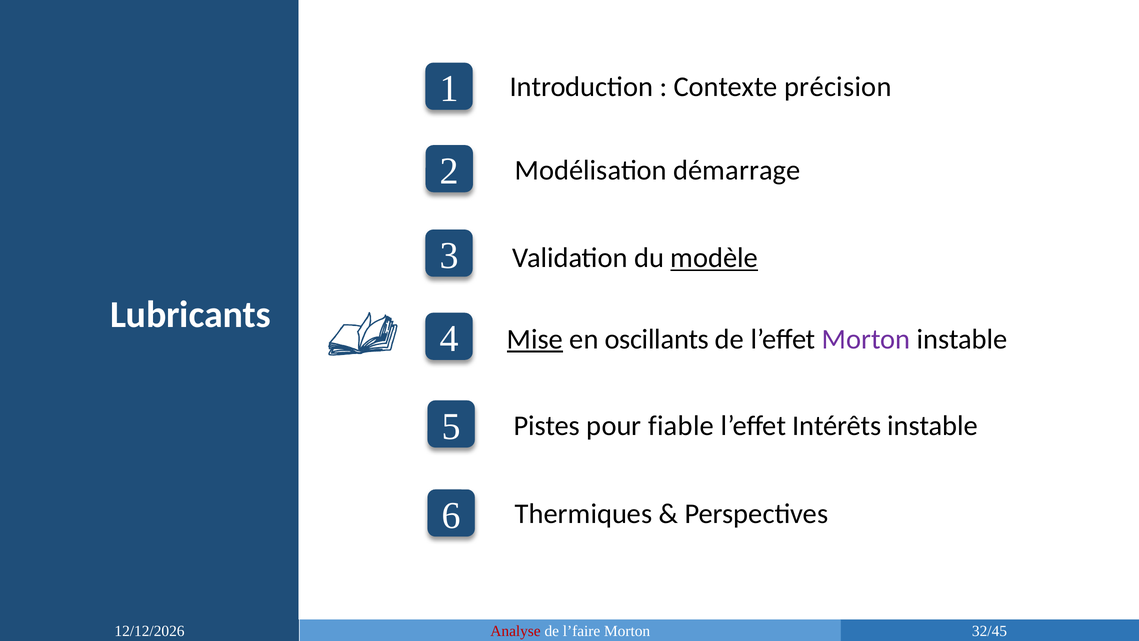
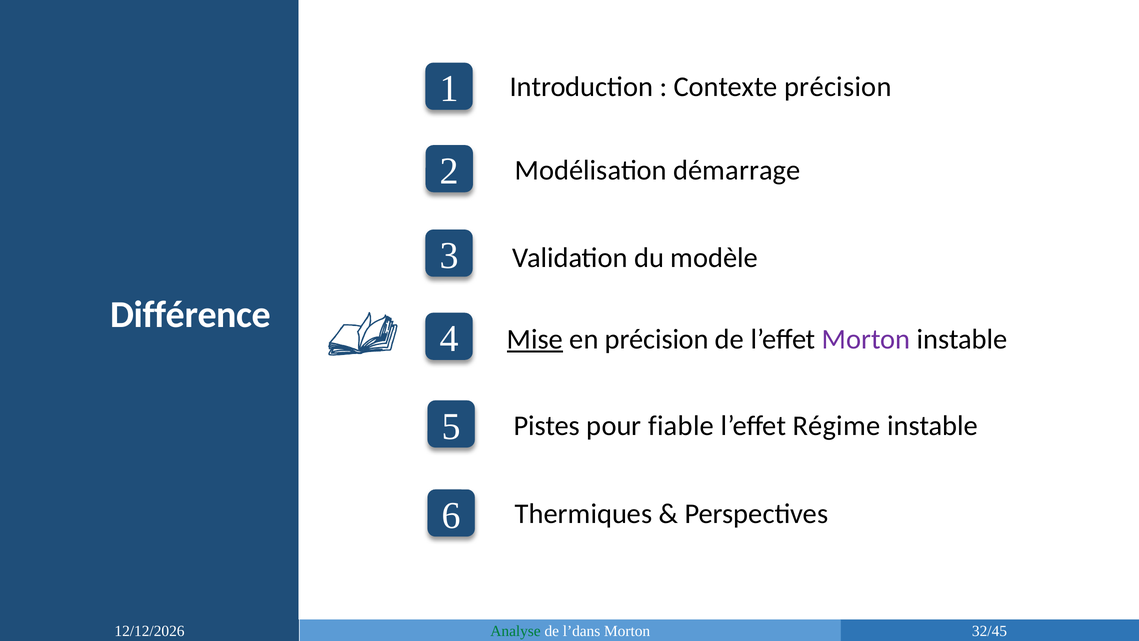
modèle underline: present -> none (714, 258)
Lubricants: Lubricants -> Différence (191, 315)
en oscillants: oscillants -> précision (657, 339)
Intérêts: Intérêts -> Régime (837, 425)
Analyse colour: red -> green (516, 631)
l’faire: l’faire -> l’dans (582, 631)
